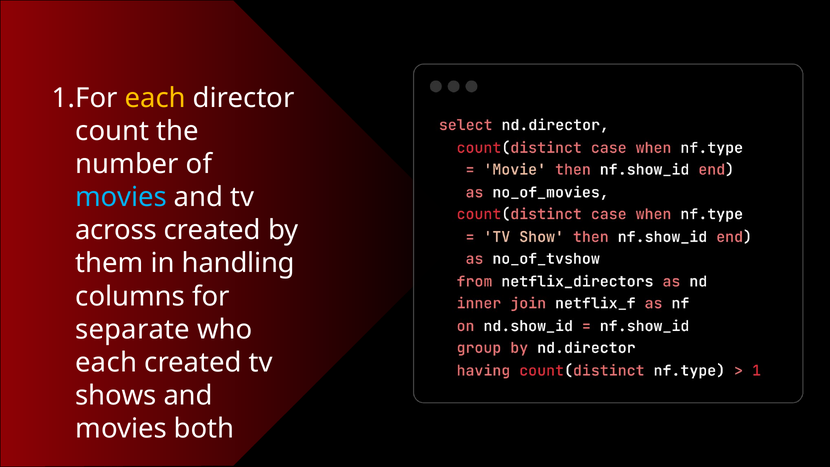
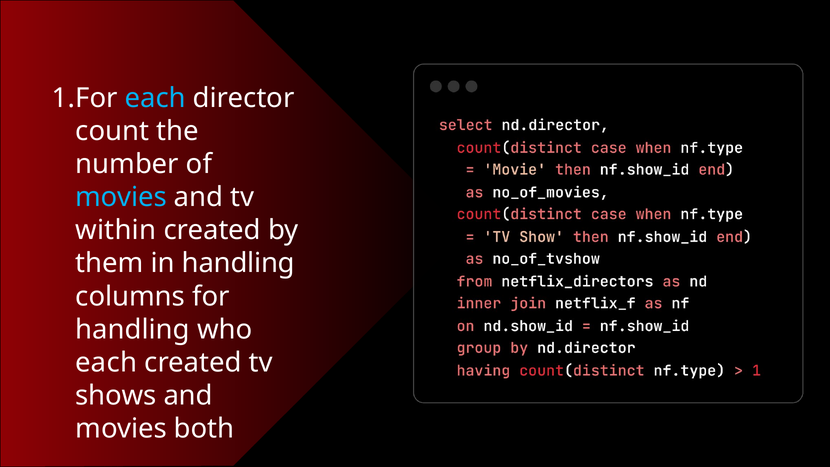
each colour: yellow -> light blue (155, 98)
across: across -> within (116, 230)
separate: separate -> handling (133, 329)
